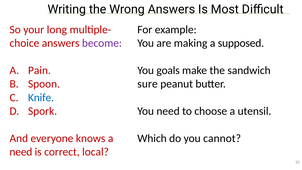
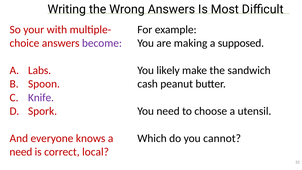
long: long -> with (57, 30)
Pain: Pain -> Labs (40, 70)
goals: goals -> likely (168, 70)
sure: sure -> cash (148, 84)
Knife colour: blue -> purple (41, 97)
